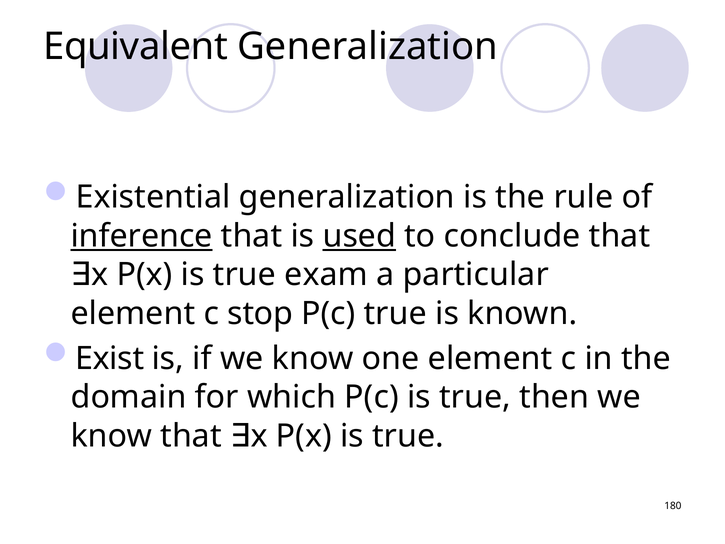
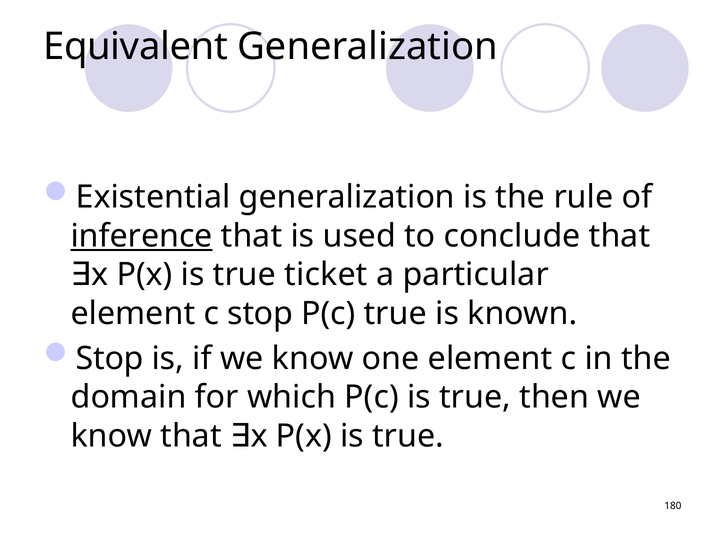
used underline: present -> none (359, 236)
exam: exam -> ticket (326, 275)
Exist: Exist -> Stop (110, 358)
